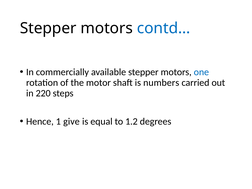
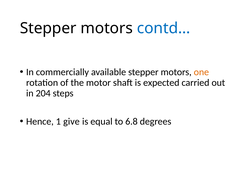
one colour: blue -> orange (201, 72)
numbers: numbers -> expected (161, 83)
220: 220 -> 204 (43, 93)
1.2: 1.2 -> 6.8 (131, 121)
